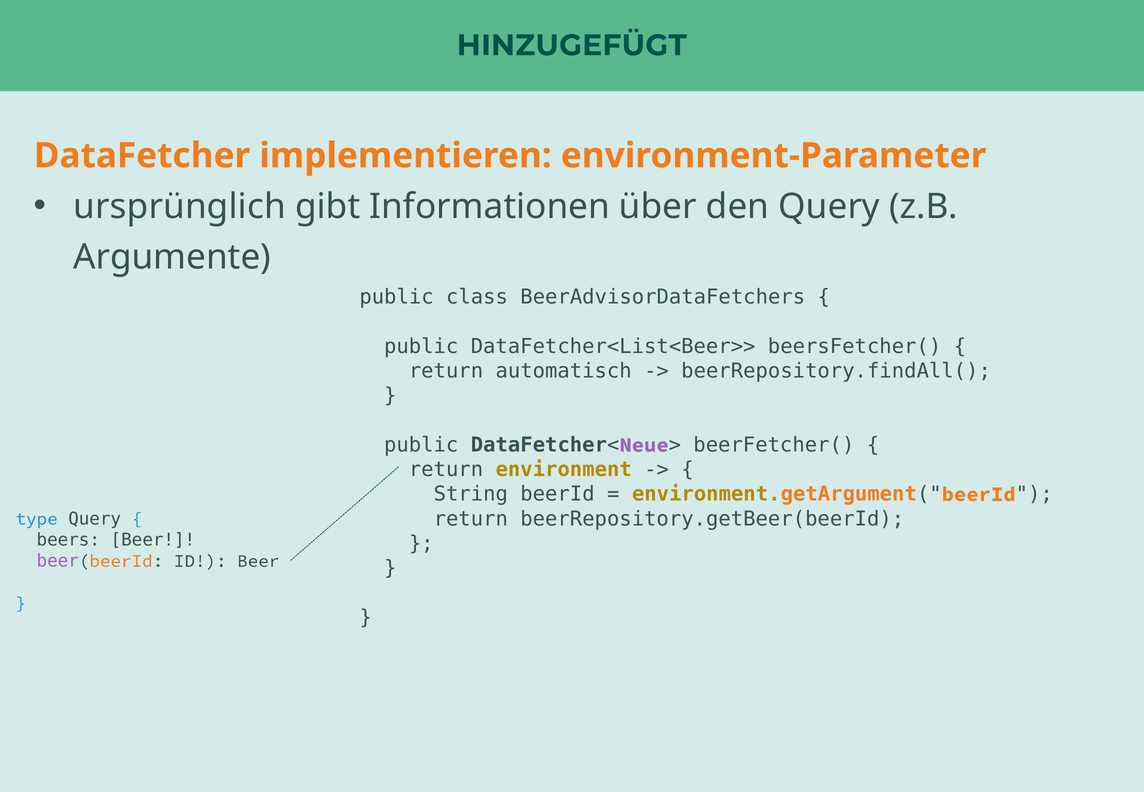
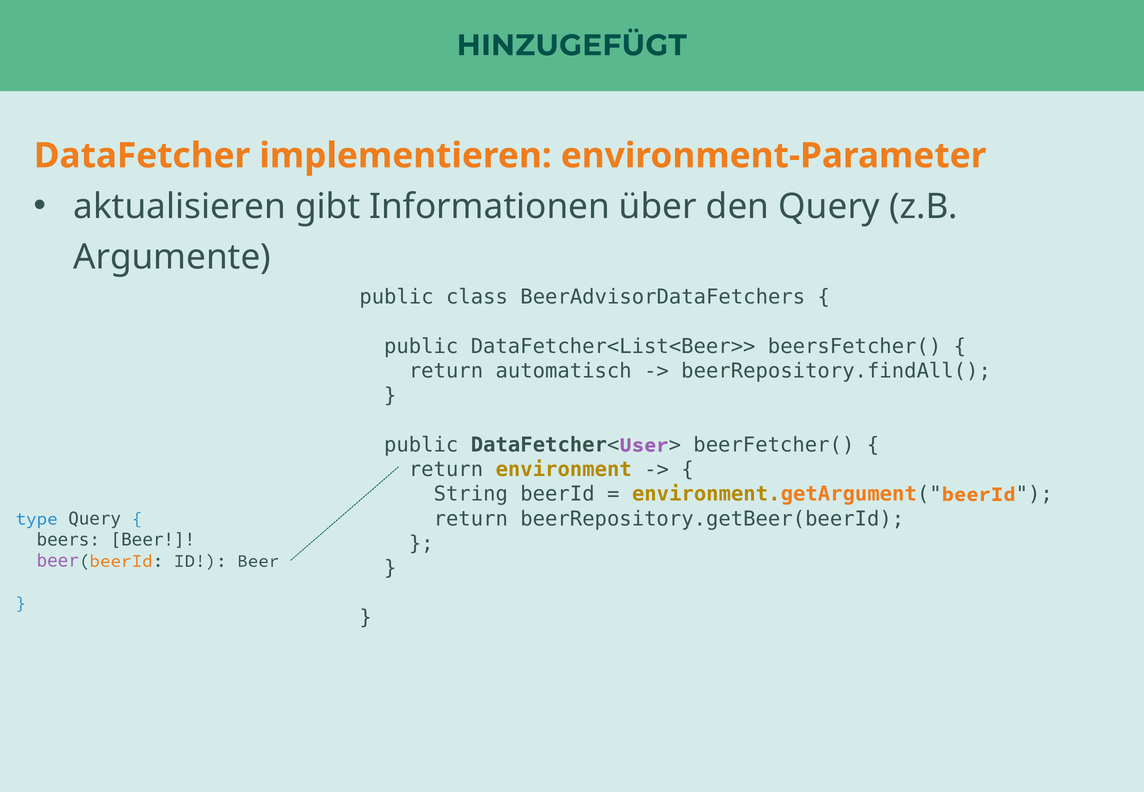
ursprünglich: ursprünglich -> aktualisieren (180, 206)
Neue: Neue -> User (644, 445)
